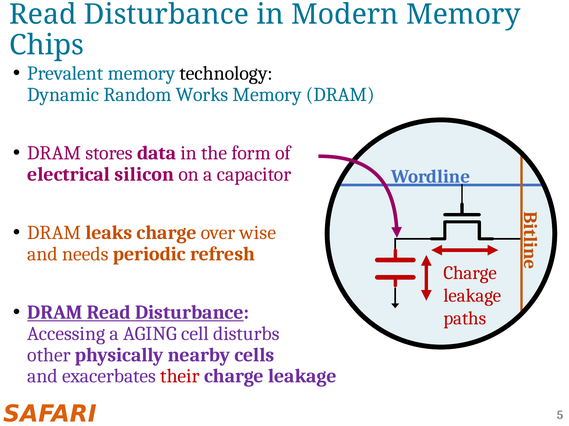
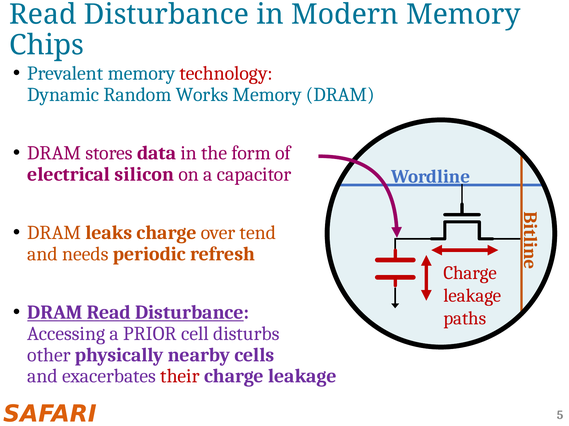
technology colour: black -> red (226, 73)
wise: wise -> tend (258, 233)
AGING: AGING -> PRIOR (150, 334)
